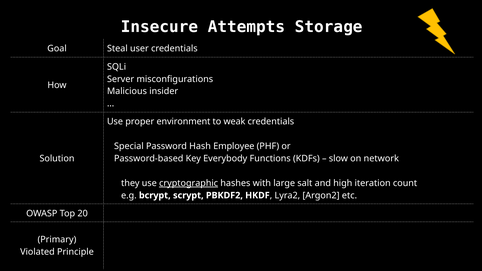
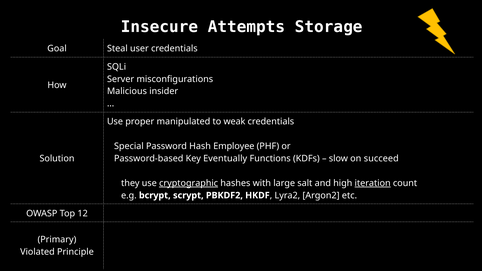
environment: environment -> manipulated (183, 122)
Everybody: Everybody -> Eventually (225, 159)
network: network -> succeed (381, 159)
iteration underline: none -> present (373, 183)
20: 20 -> 12 (83, 213)
